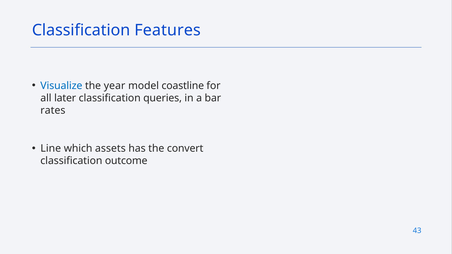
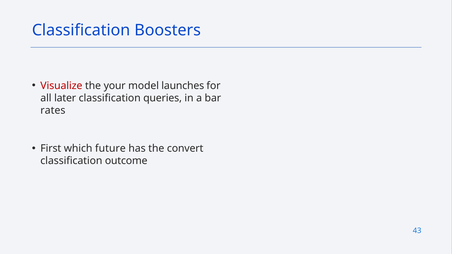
Features: Features -> Boosters (168, 30)
Visualize colour: blue -> red (61, 86)
year: year -> your (115, 86)
coastline: coastline -> launches (183, 86)
Line: Line -> First (51, 149)
assets: assets -> future (110, 149)
